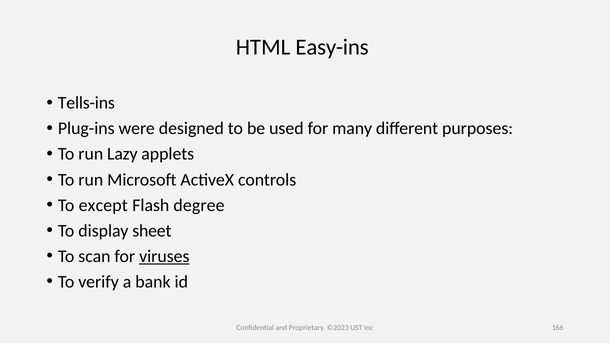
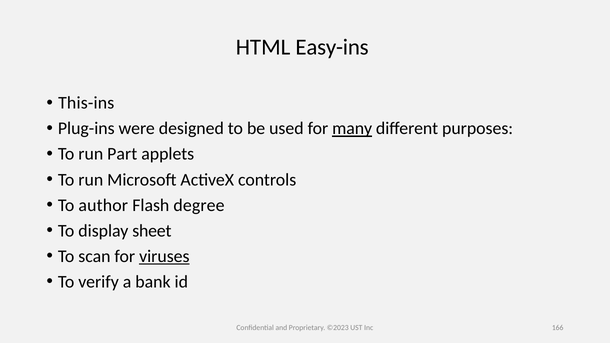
Tells-ins: Tells-ins -> This-ins (86, 103)
many underline: none -> present (352, 129)
Lazy: Lazy -> Part (122, 154)
except: except -> author (103, 205)
